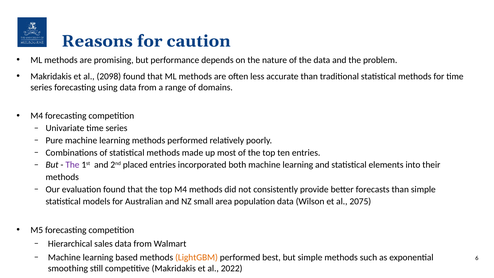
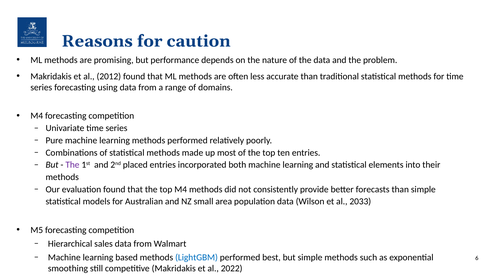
2098: 2098 -> 2012 (109, 76)
2075: 2075 -> 2033 (360, 201)
LightGBM colour: orange -> blue (196, 257)
